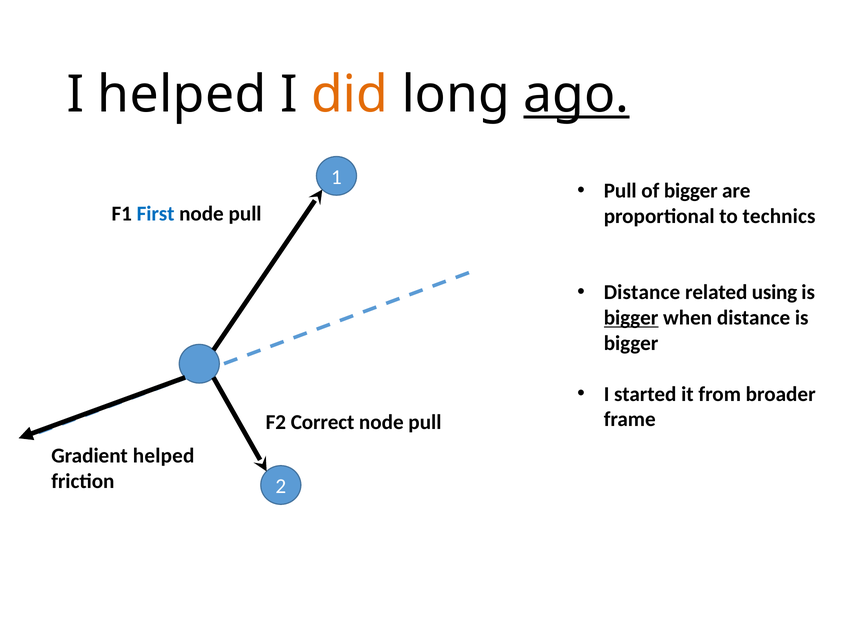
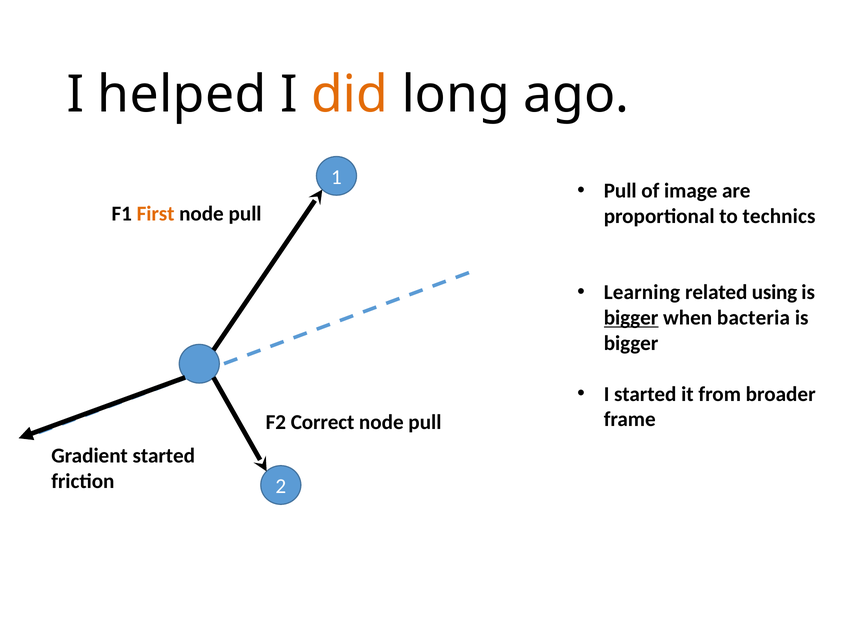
ago underline: present -> none (576, 95)
of bigger: bigger -> image (691, 191)
First colour: blue -> orange (156, 213)
Distance: Distance -> Learning (642, 292)
when distance: distance -> bacteria (753, 318)
Gradient helped: helped -> started (164, 456)
